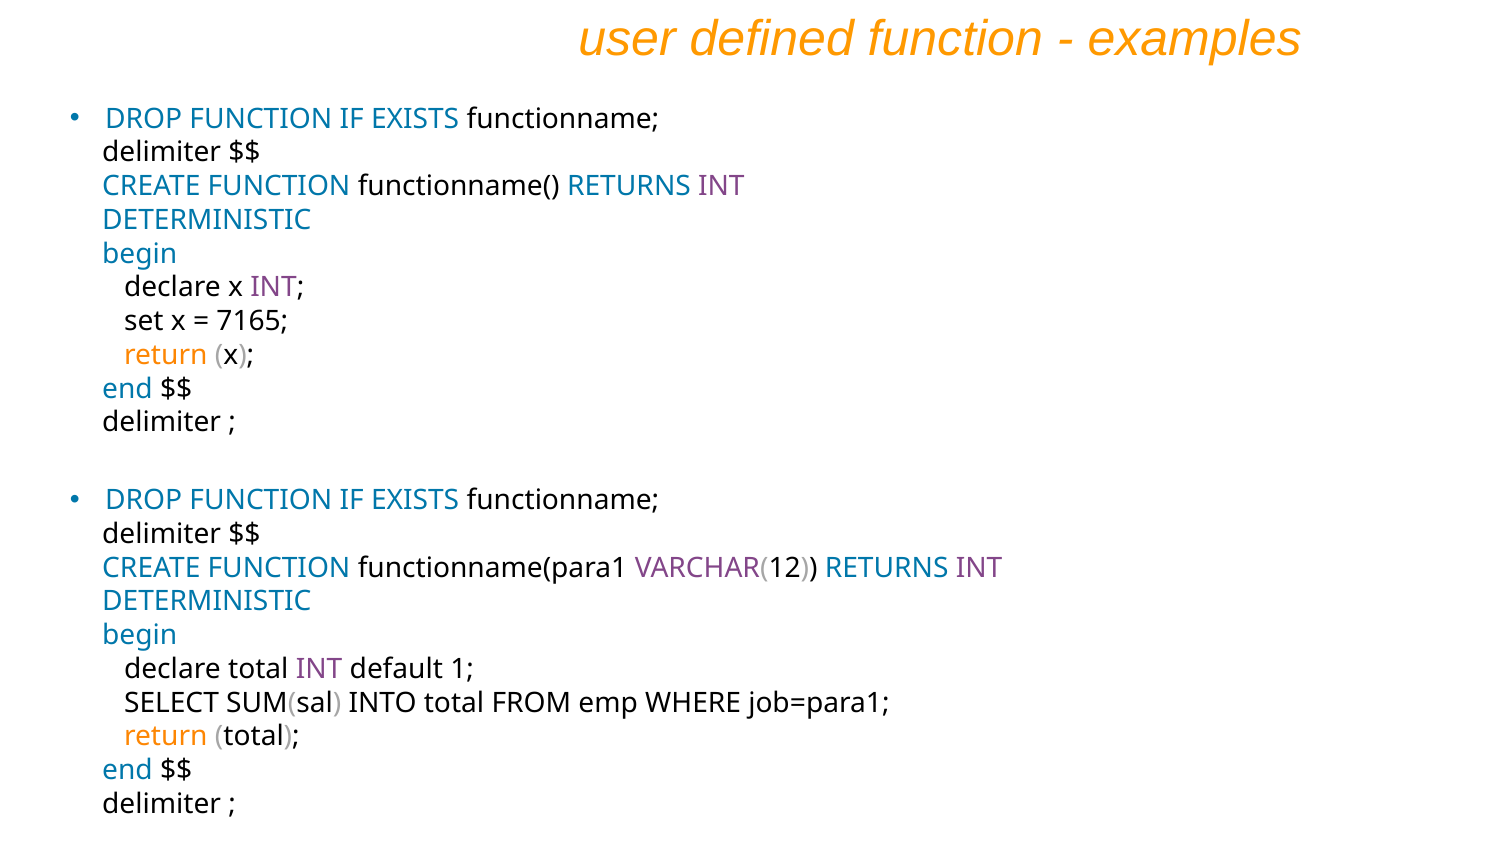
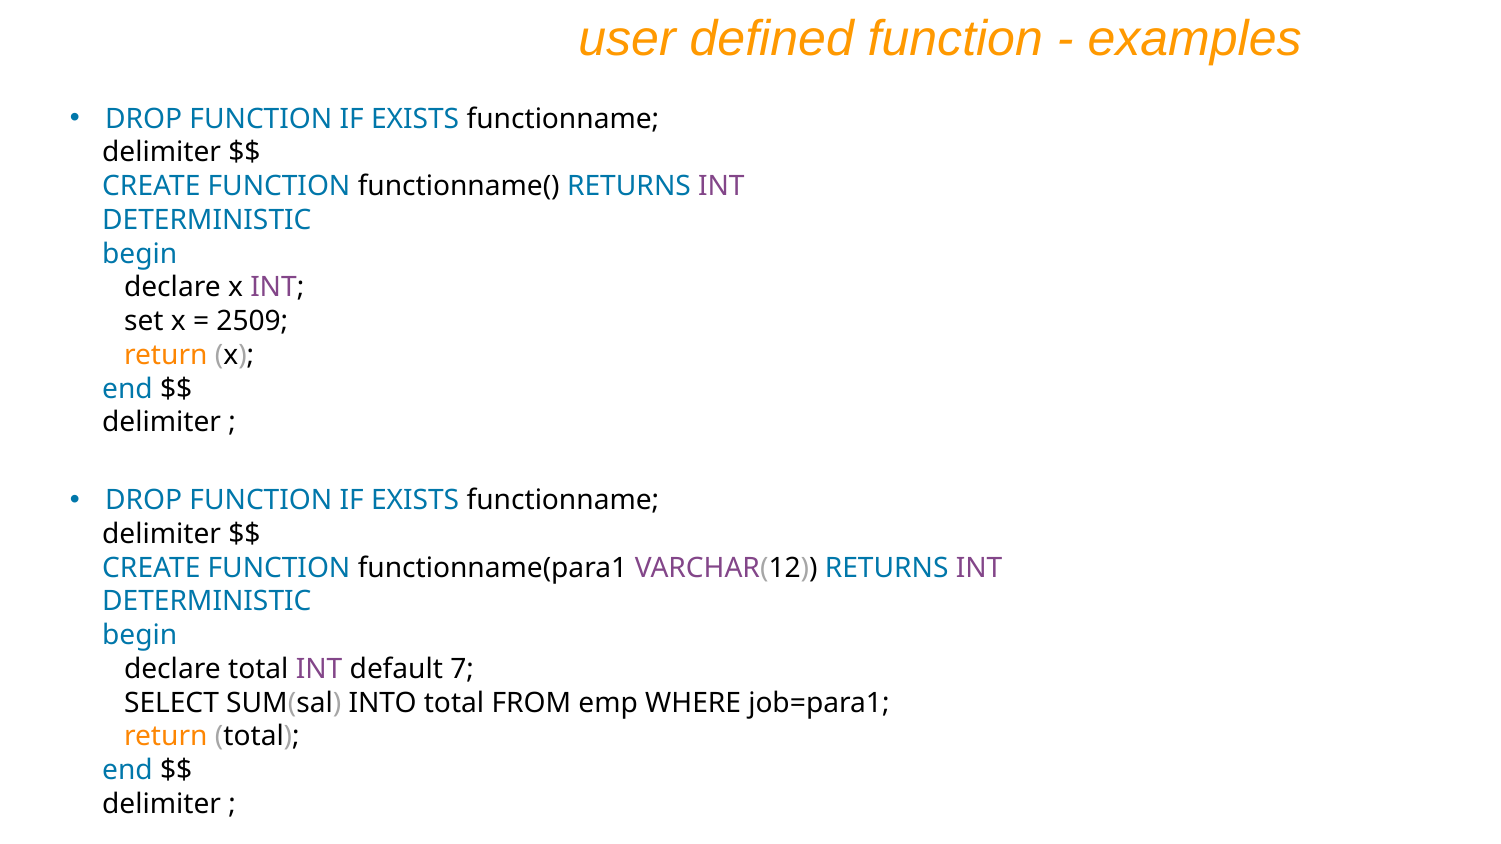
7165: 7165 -> 2509 (252, 321)
1: 1 -> 7 (462, 669)
